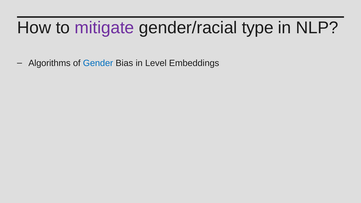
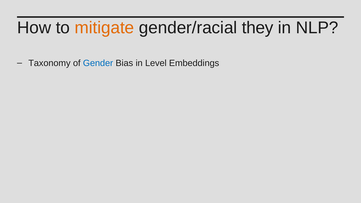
mitigate colour: purple -> orange (104, 28)
type: type -> they (258, 28)
Algorithms: Algorithms -> Taxonomy (49, 63)
